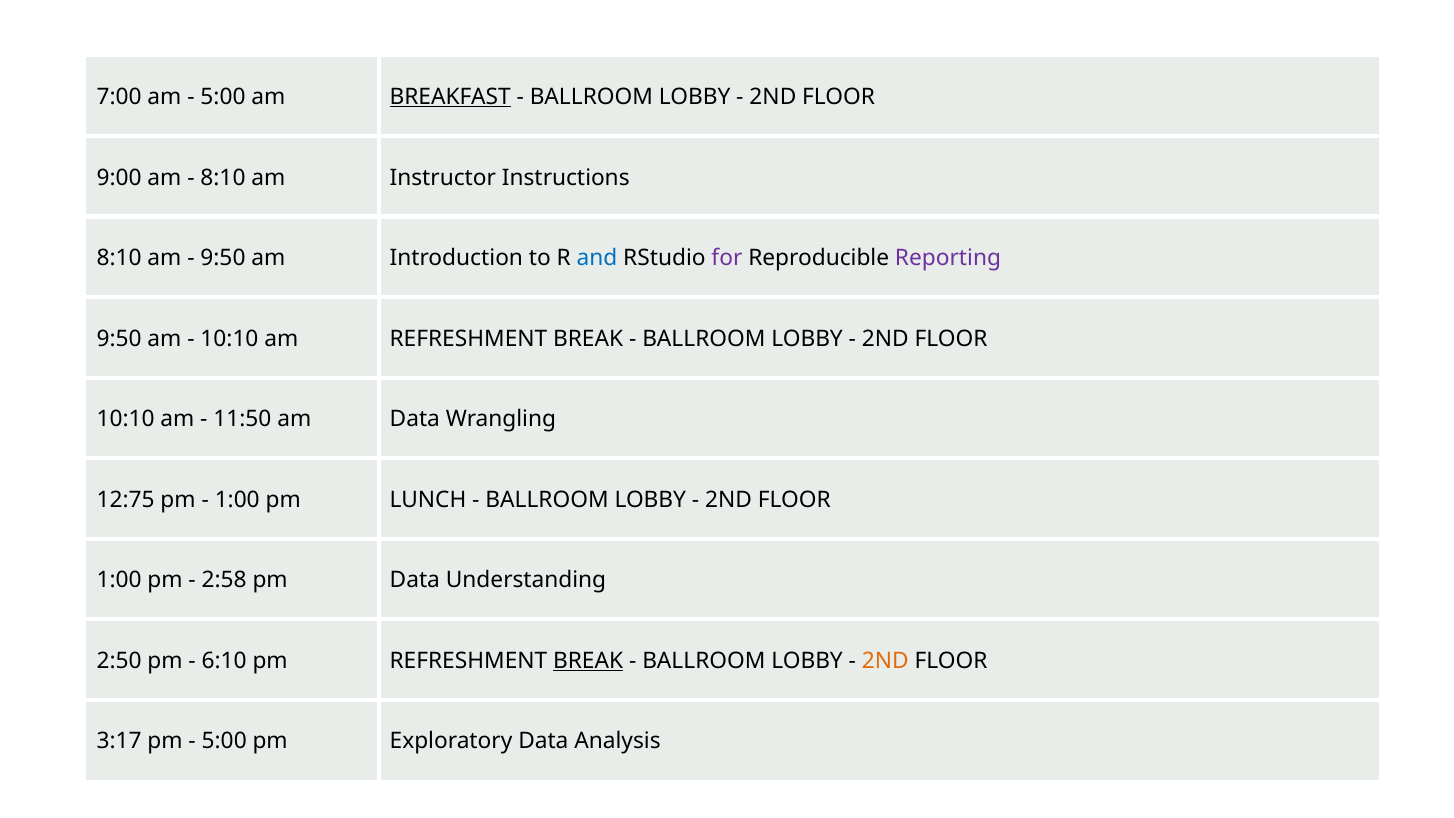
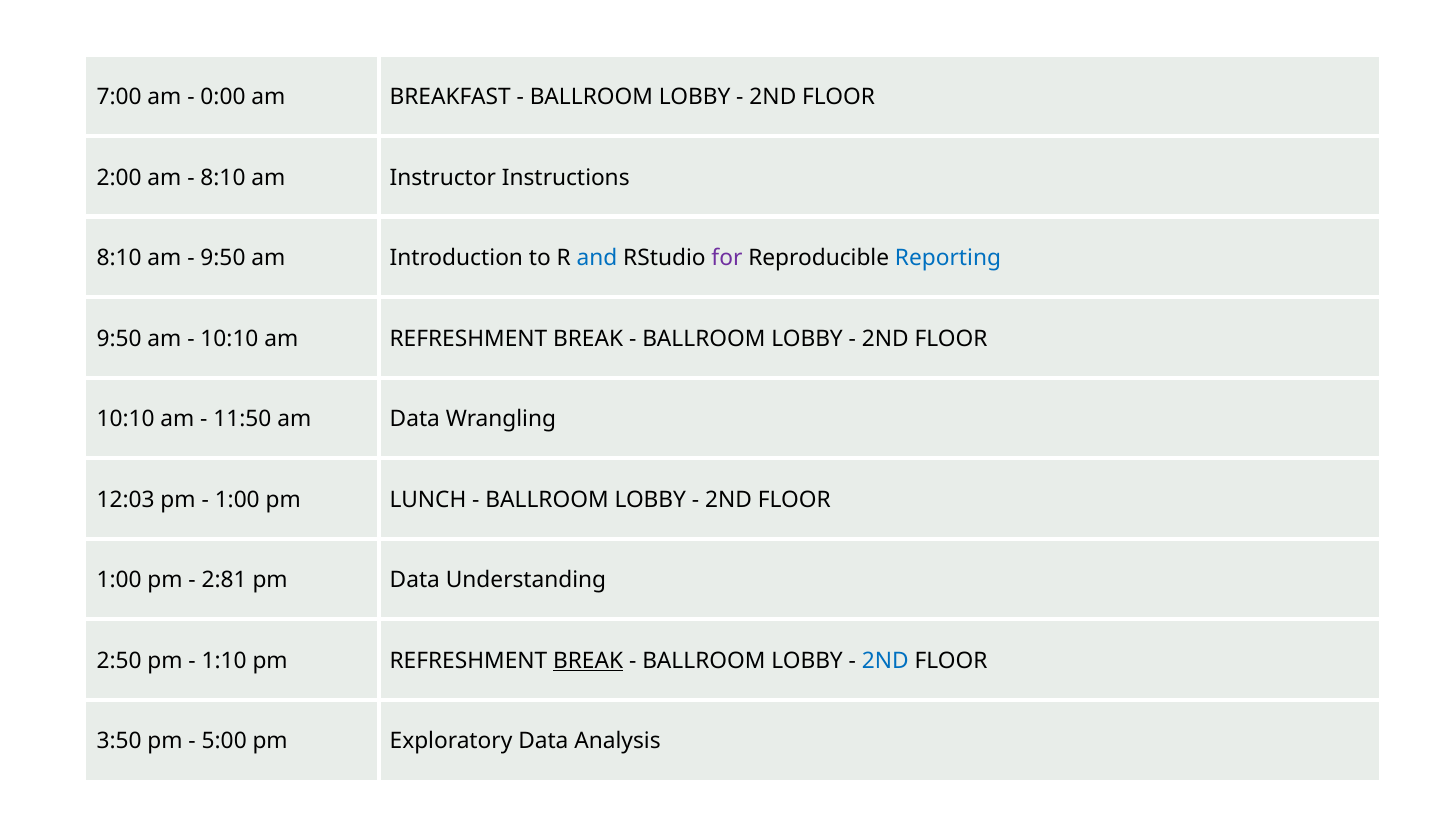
5:00: 5:00 -> 0:00 (223, 97)
BREAKFAST underline: present -> none (450, 97)
9:00: 9:00 -> 2:00 (119, 178)
Reporting colour: purple -> blue (948, 258)
12:75: 12:75 -> 12:03 (126, 499)
2:58: 2:58 -> 2:81 (224, 580)
6:10: 6:10 -> 1:10 (224, 660)
2ND colour: orange -> blue (885, 660)
3:17: 3:17 -> 3:50 (119, 741)
